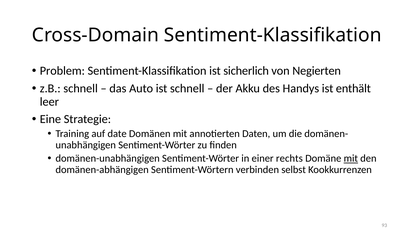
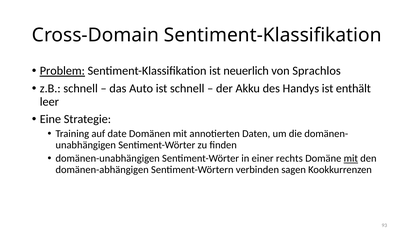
Problem underline: none -> present (62, 71)
sicherlich: sicherlich -> neuerlich (246, 71)
Negierten: Negierten -> Sprachlos (317, 71)
selbst: selbst -> sagen (294, 170)
